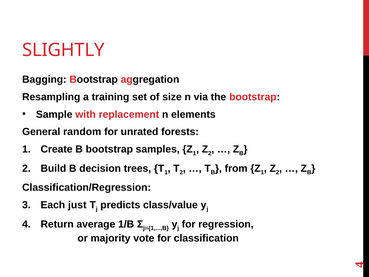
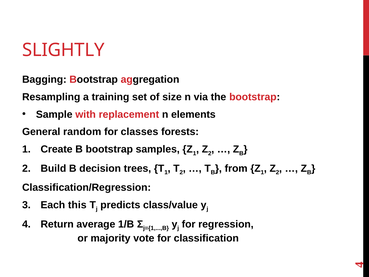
unrated: unrated -> classes (140, 132)
just: just -> this (77, 205)
